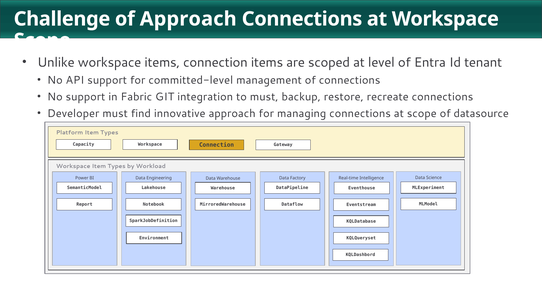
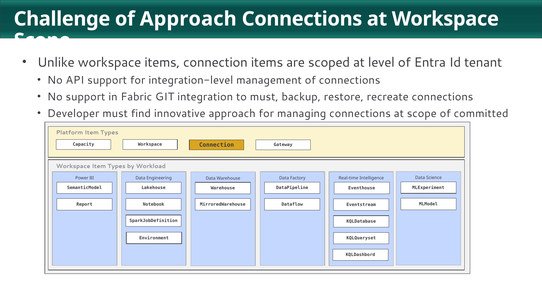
committed-level: committed-level -> integration-level (191, 80)
datasource: datasource -> committed (481, 113)
